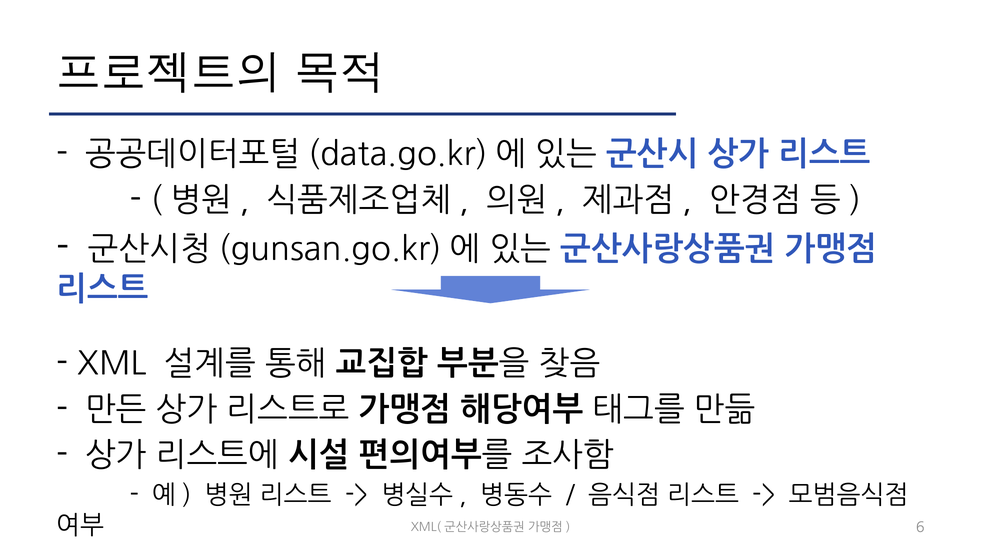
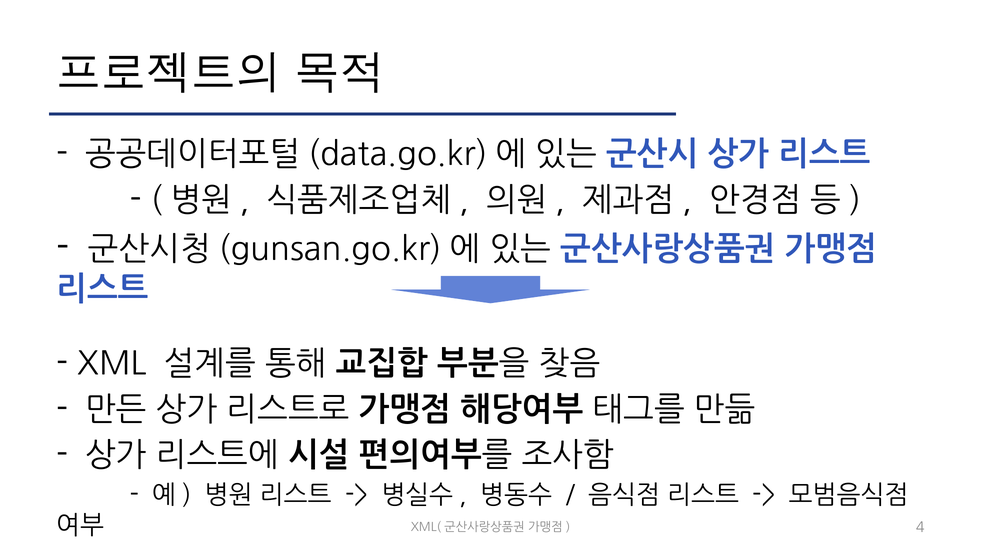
6: 6 -> 4 (920, 527)
